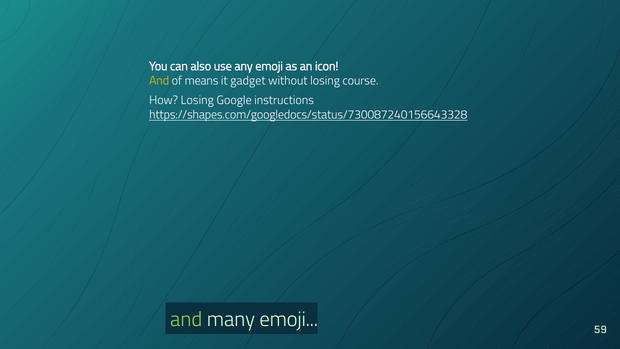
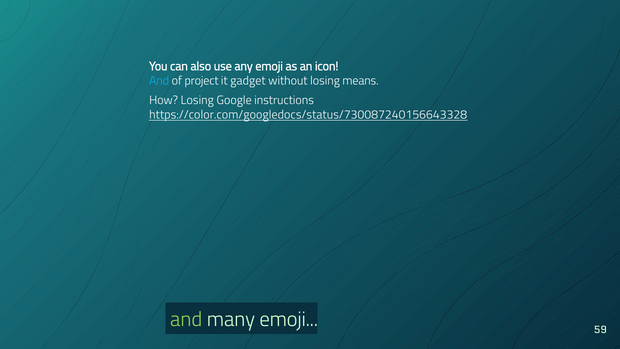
And colour: yellow -> light blue (159, 81)
means: means -> project (202, 81)
course: course -> means (361, 81)
https://shapes.com/googledocs/status/730087240156643328: https://shapes.com/googledocs/status/730087240156643328 -> https://color.com/googledocs/status/730087240156643328 (308, 115)
